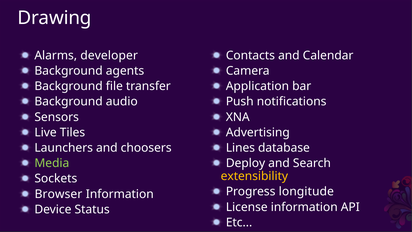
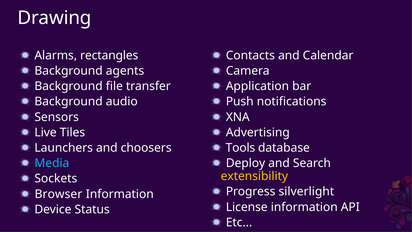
developer: developer -> rectangles (109, 55)
Lines: Lines -> Tools (240, 148)
Media colour: light green -> light blue (52, 163)
longitude: longitude -> silverlight (306, 191)
